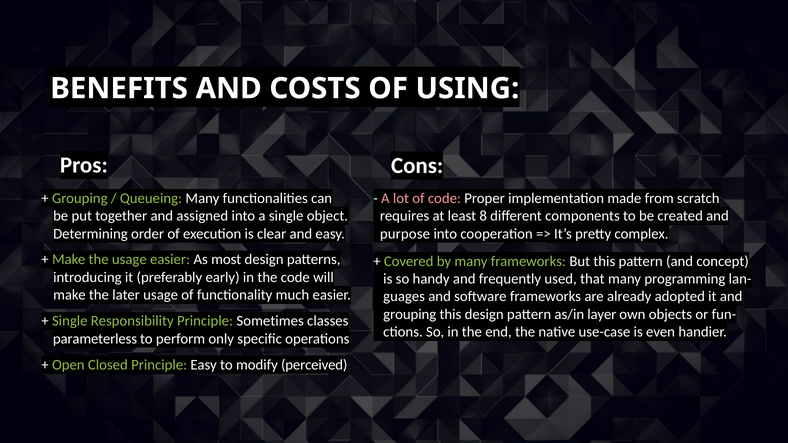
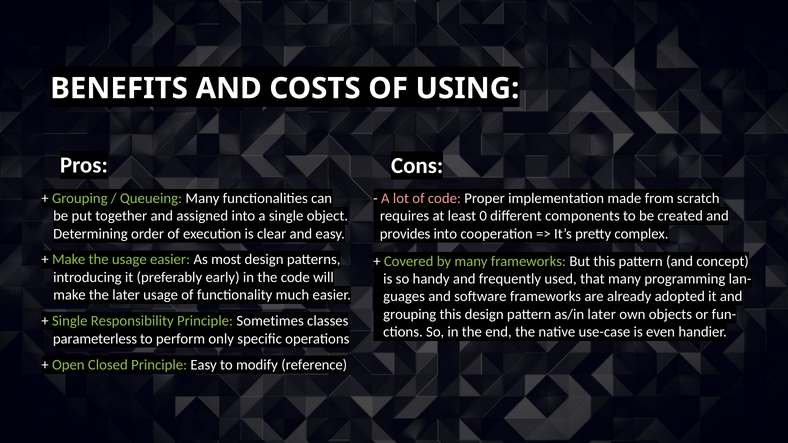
8: 8 -> 0 (483, 216)
purpose: purpose -> provides (405, 234)
as/in layer: layer -> later (602, 315)
perceived: perceived -> reference (314, 365)
